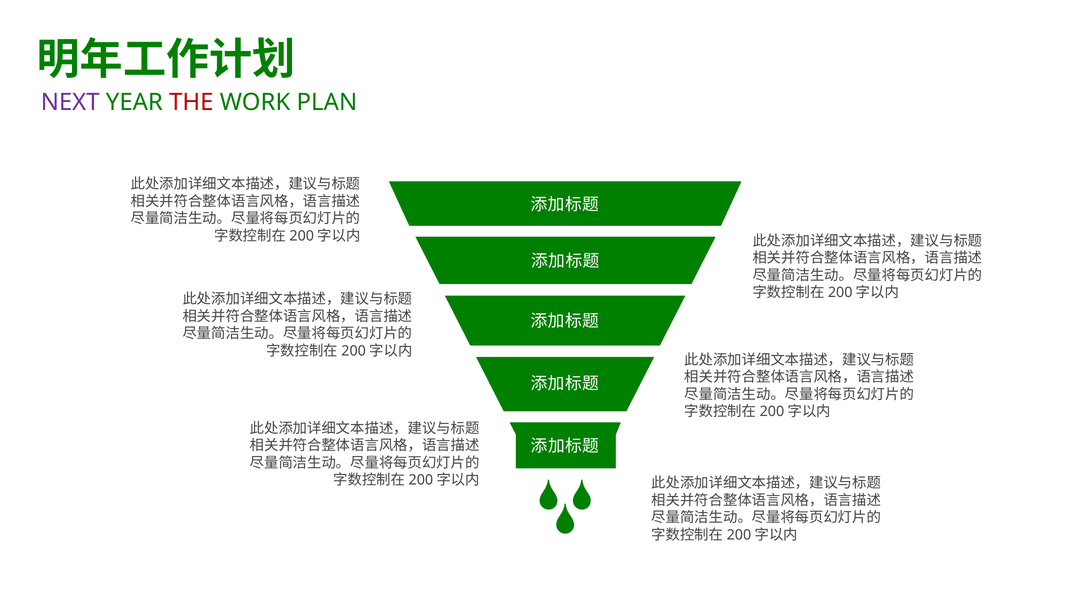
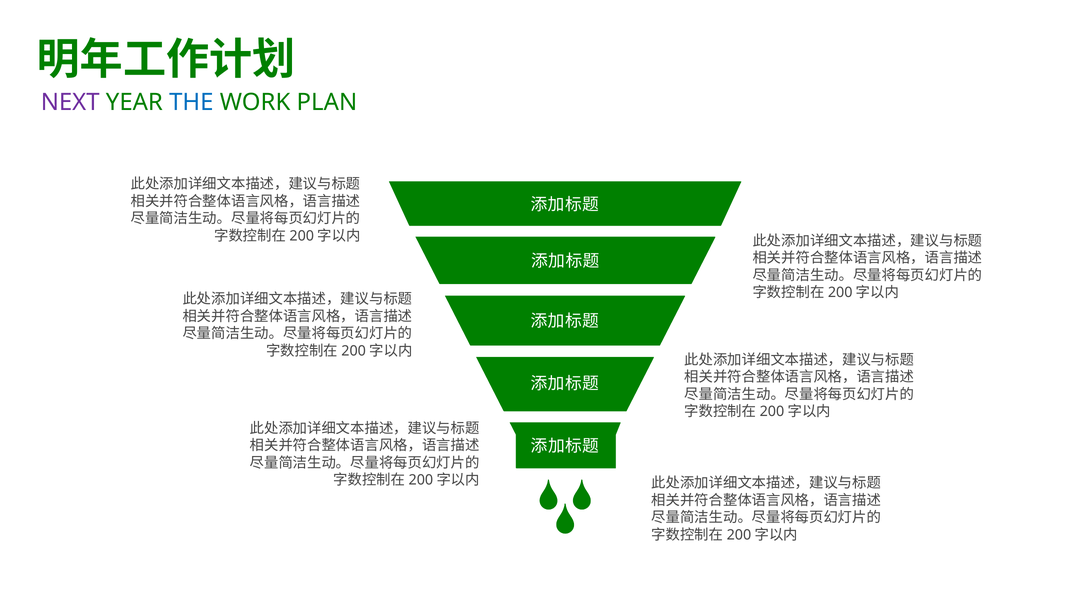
THE colour: red -> blue (191, 102)
